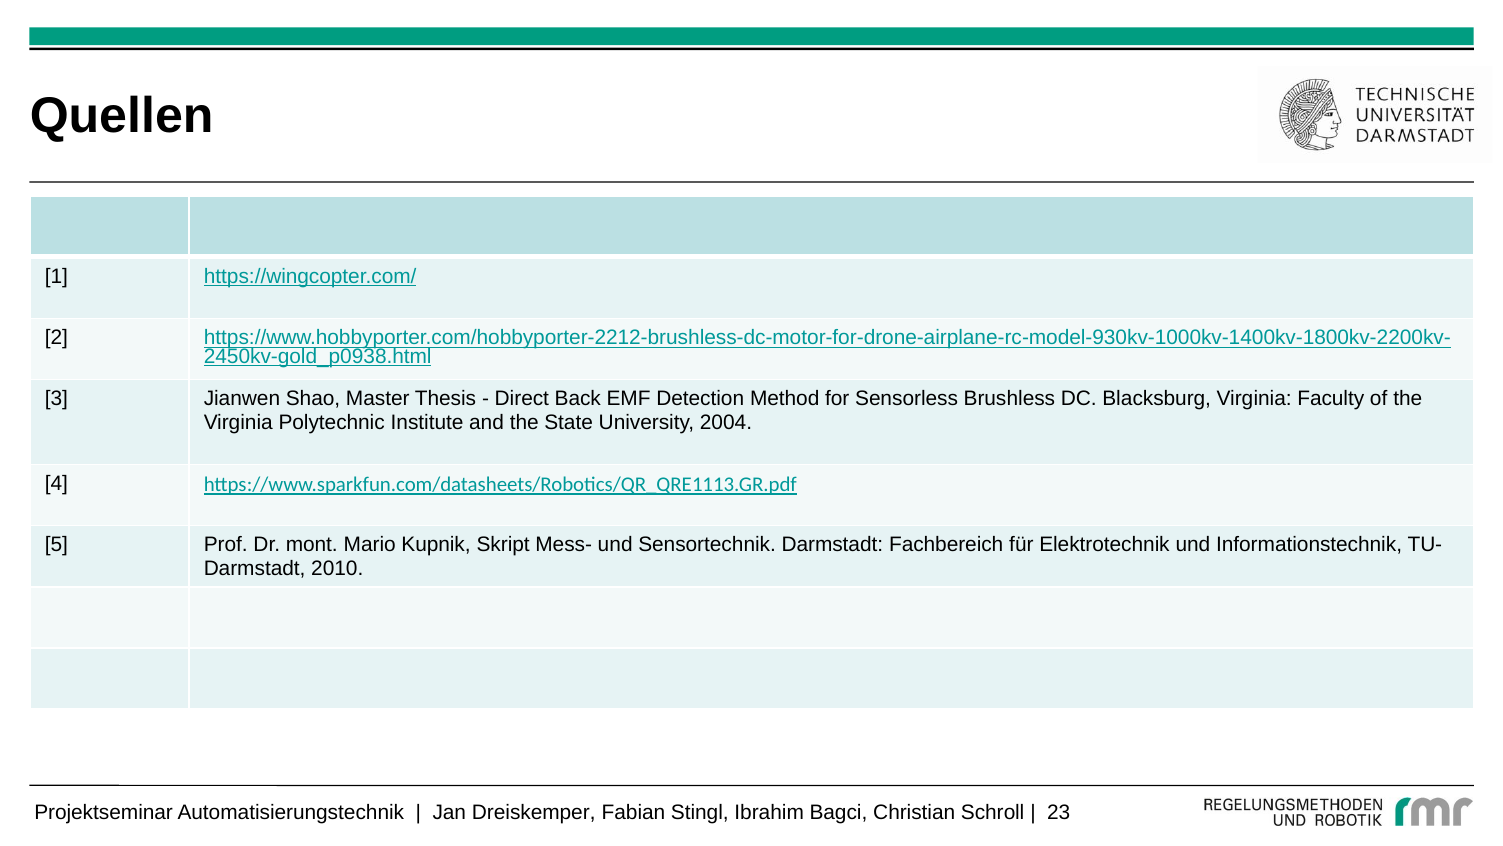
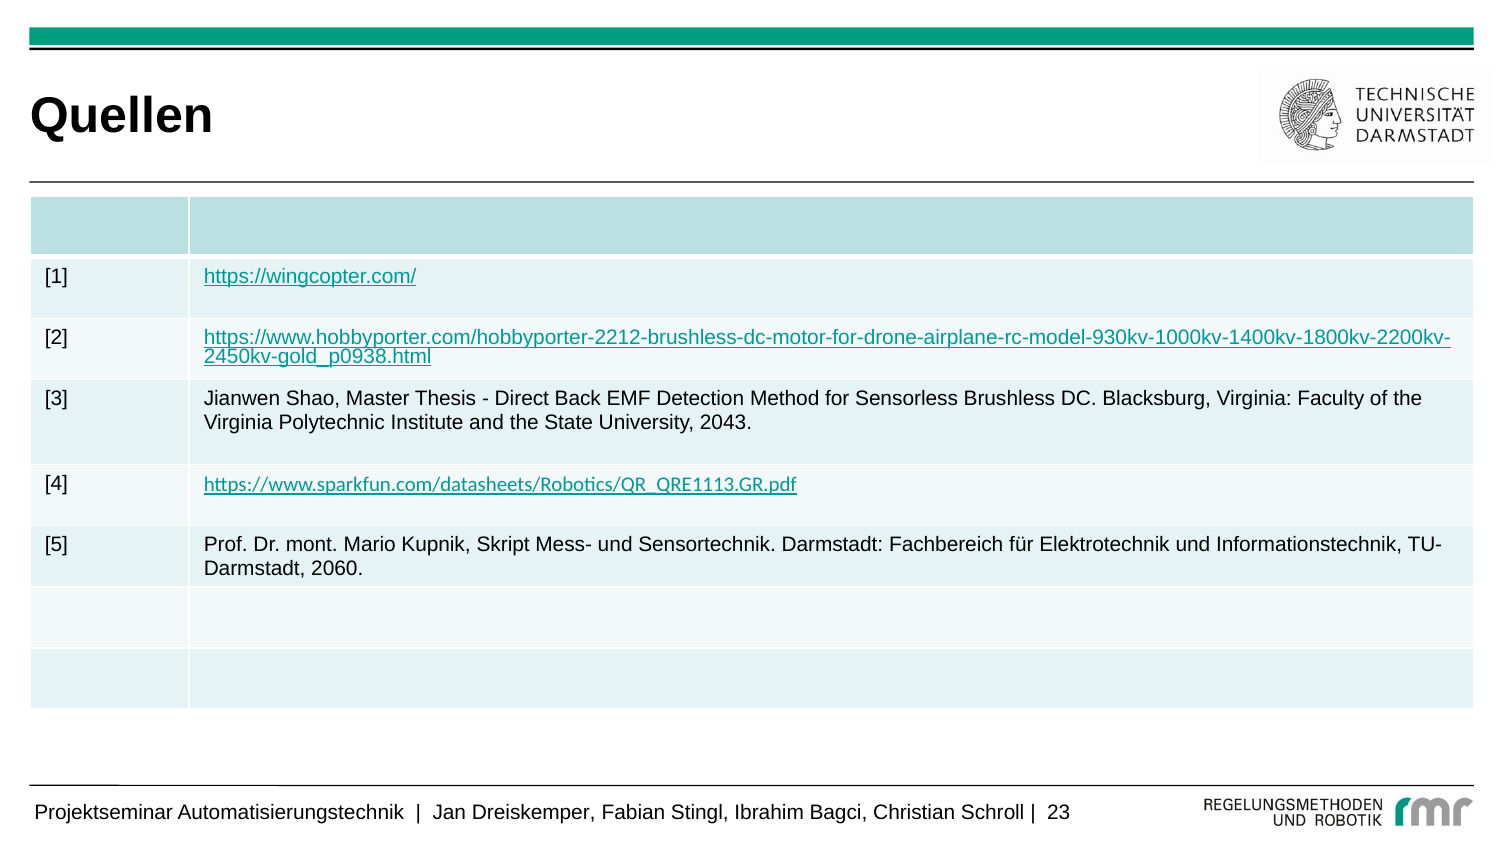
2004: 2004 -> 2043 (726, 422)
2010: 2010 -> 2060 (337, 568)
